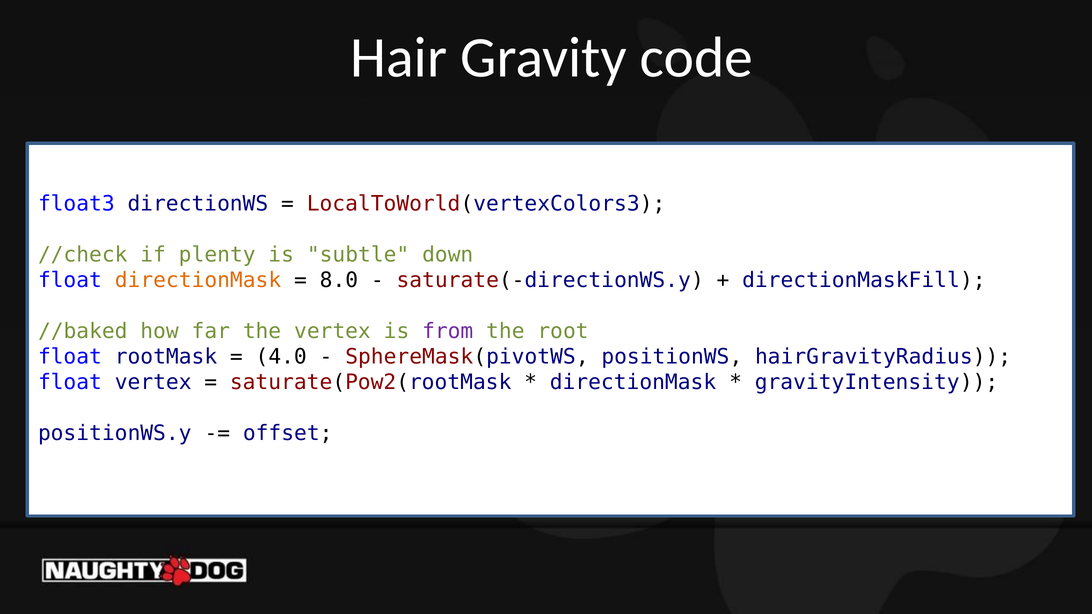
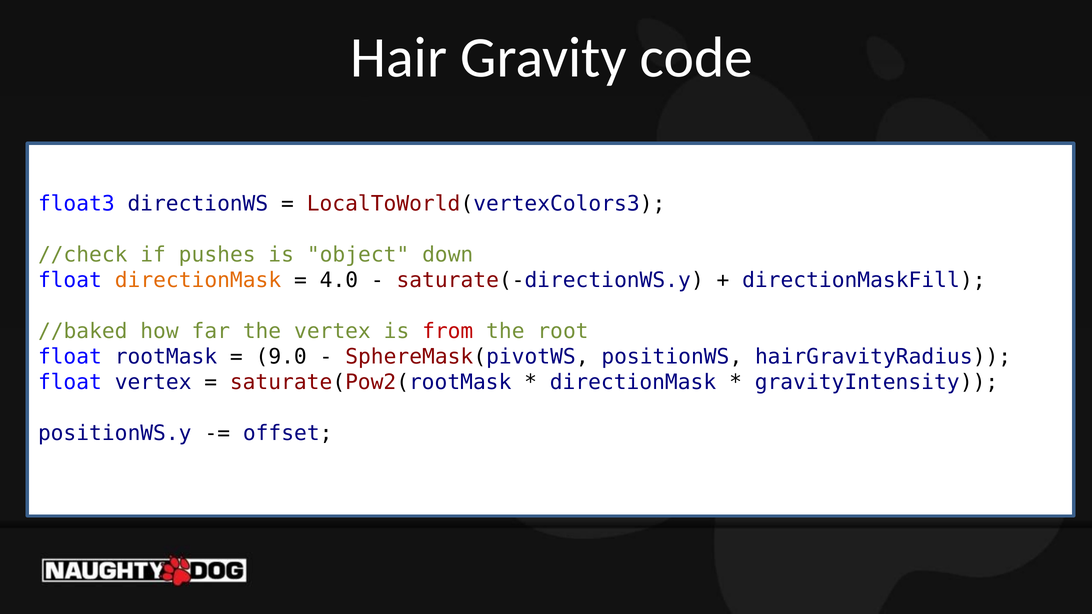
plenty: plenty -> pushes (217, 255)
subtle: subtle -> object (358, 255)
8.0: 8.0 -> 4.0 (339, 280)
from colour: purple -> red (448, 331)
4.0: 4.0 -> 9.0 (281, 357)
